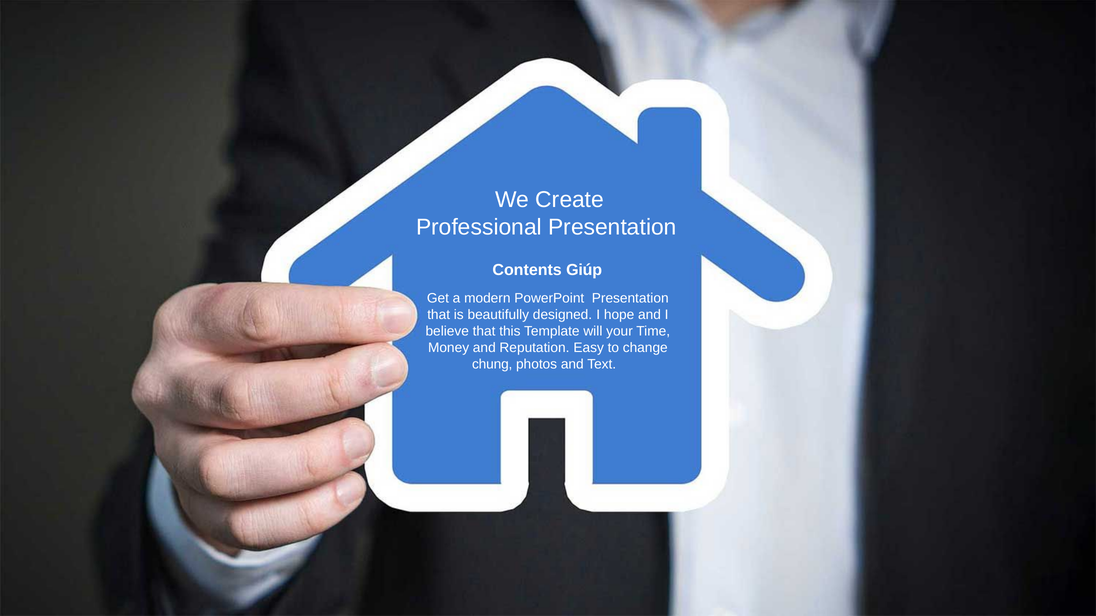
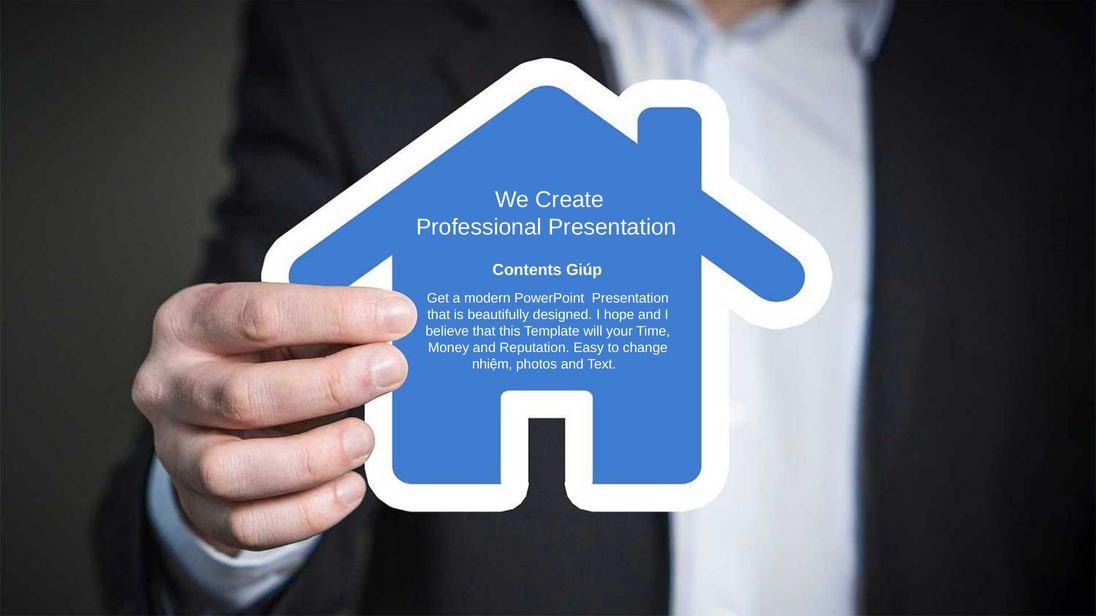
chung: chung -> nhiệm (492, 364)
